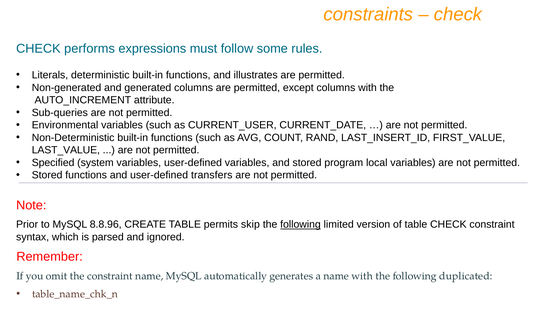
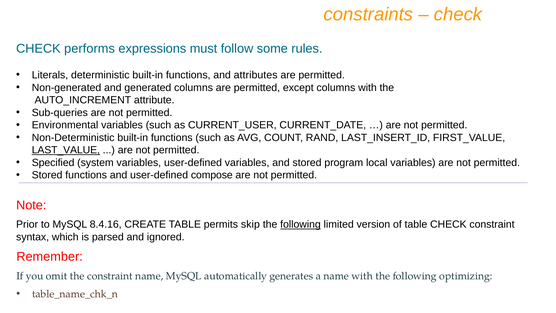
illustrates: illustrates -> attributes (256, 75)
LAST_VALUE underline: none -> present (66, 150)
transfers: transfers -> compose (212, 175)
8.8.96: 8.8.96 -> 8.4.16 (106, 224)
duplicated: duplicated -> optimizing (466, 276)
